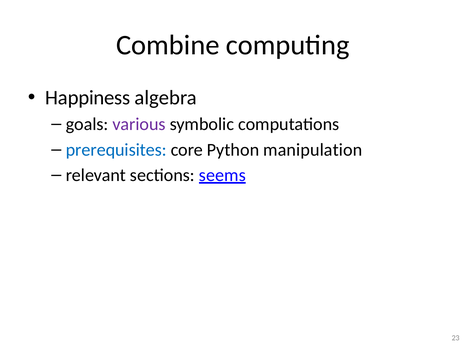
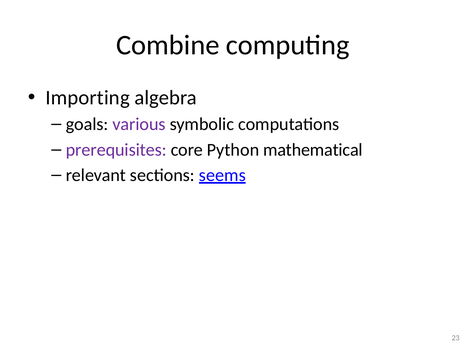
Happiness: Happiness -> Importing (88, 98)
prerequisites colour: blue -> purple (116, 150)
manipulation: manipulation -> mathematical (313, 150)
